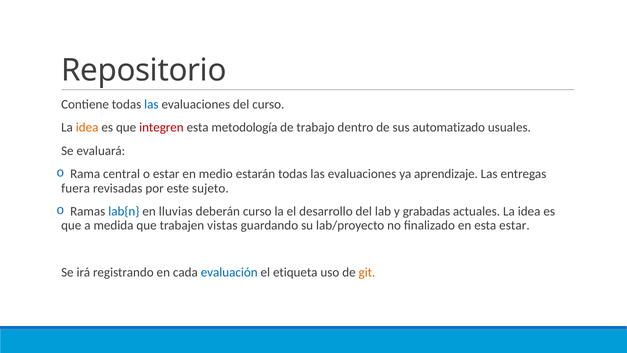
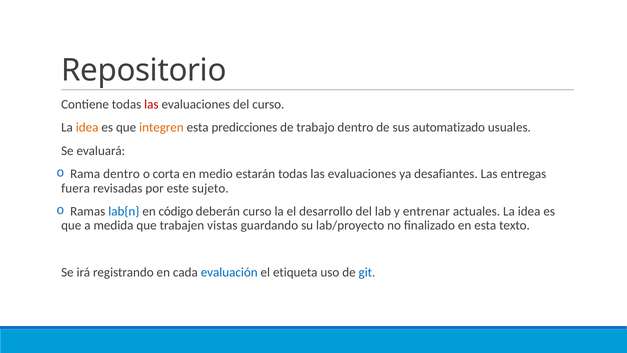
las colour: blue -> red (151, 104)
integren colour: red -> orange (161, 128)
metodología: metodología -> predicciones (244, 128)
Rama central: central -> dentro (122, 174)
o estar: estar -> corta (166, 174)
aprendizaje: aprendizaje -> desafiantes (446, 174)
lluvias: lluvias -> código (176, 211)
grabadas: grabadas -> entrenar (426, 211)
esta estar: estar -> texto (515, 225)
git colour: orange -> blue (367, 272)
